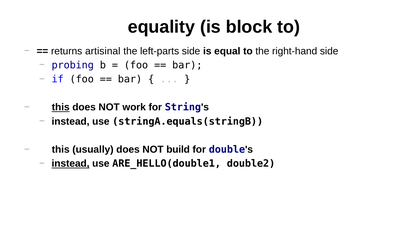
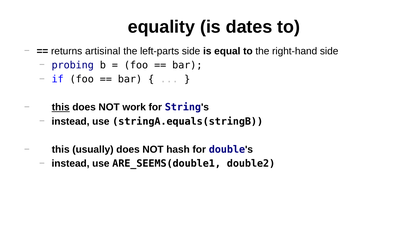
block: block -> dates (249, 27)
build: build -> hash (178, 149)
instead underline: present -> none (71, 163)
ARE_HELLO(double1: ARE_HELLO(double1 -> ARE_SEEMS(double1 (167, 163)
